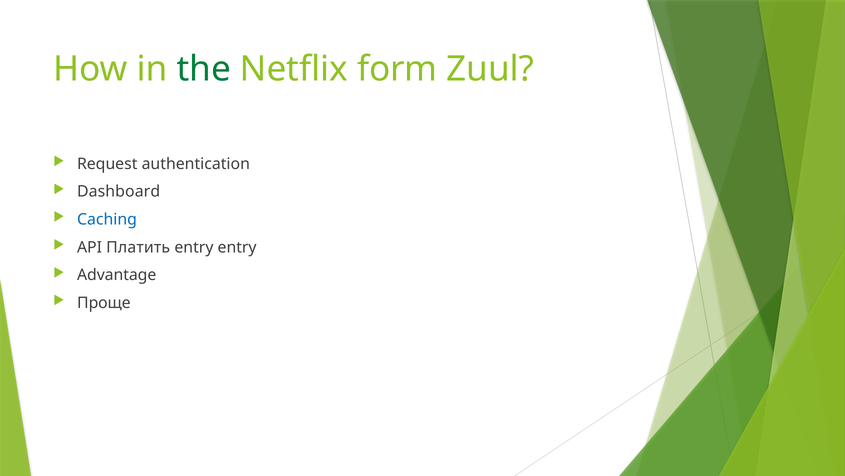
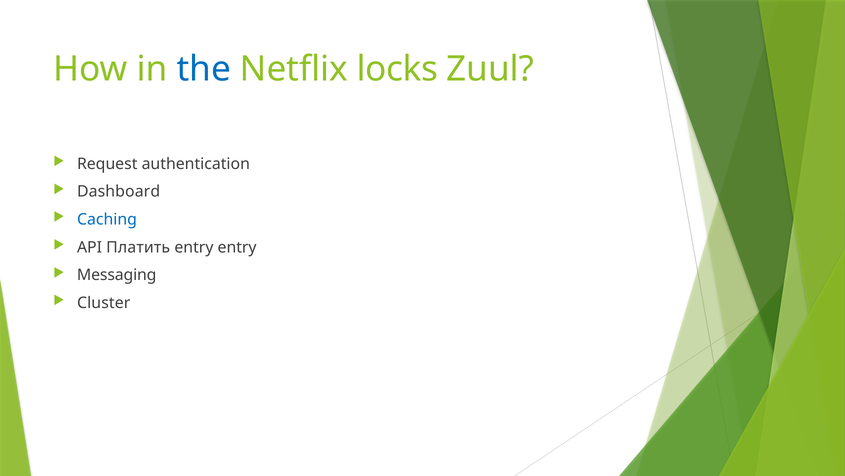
the colour: green -> blue (204, 69)
form: form -> locks (397, 69)
Advantage: Advantage -> Messaging (117, 275)
Проще: Проще -> Cluster (104, 303)
